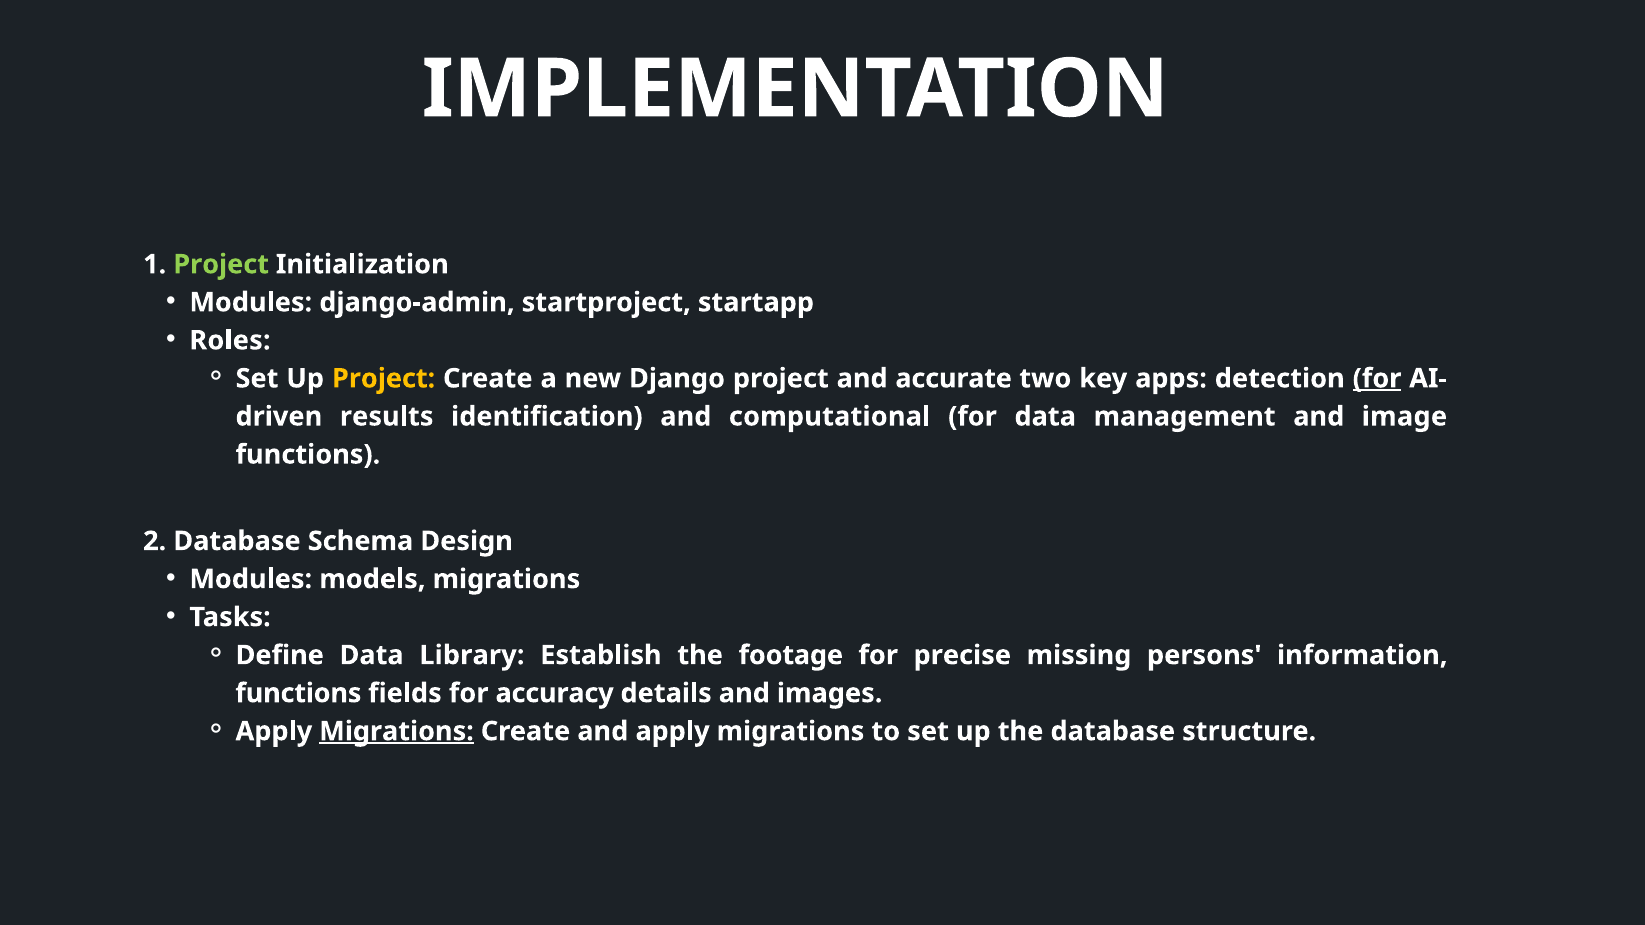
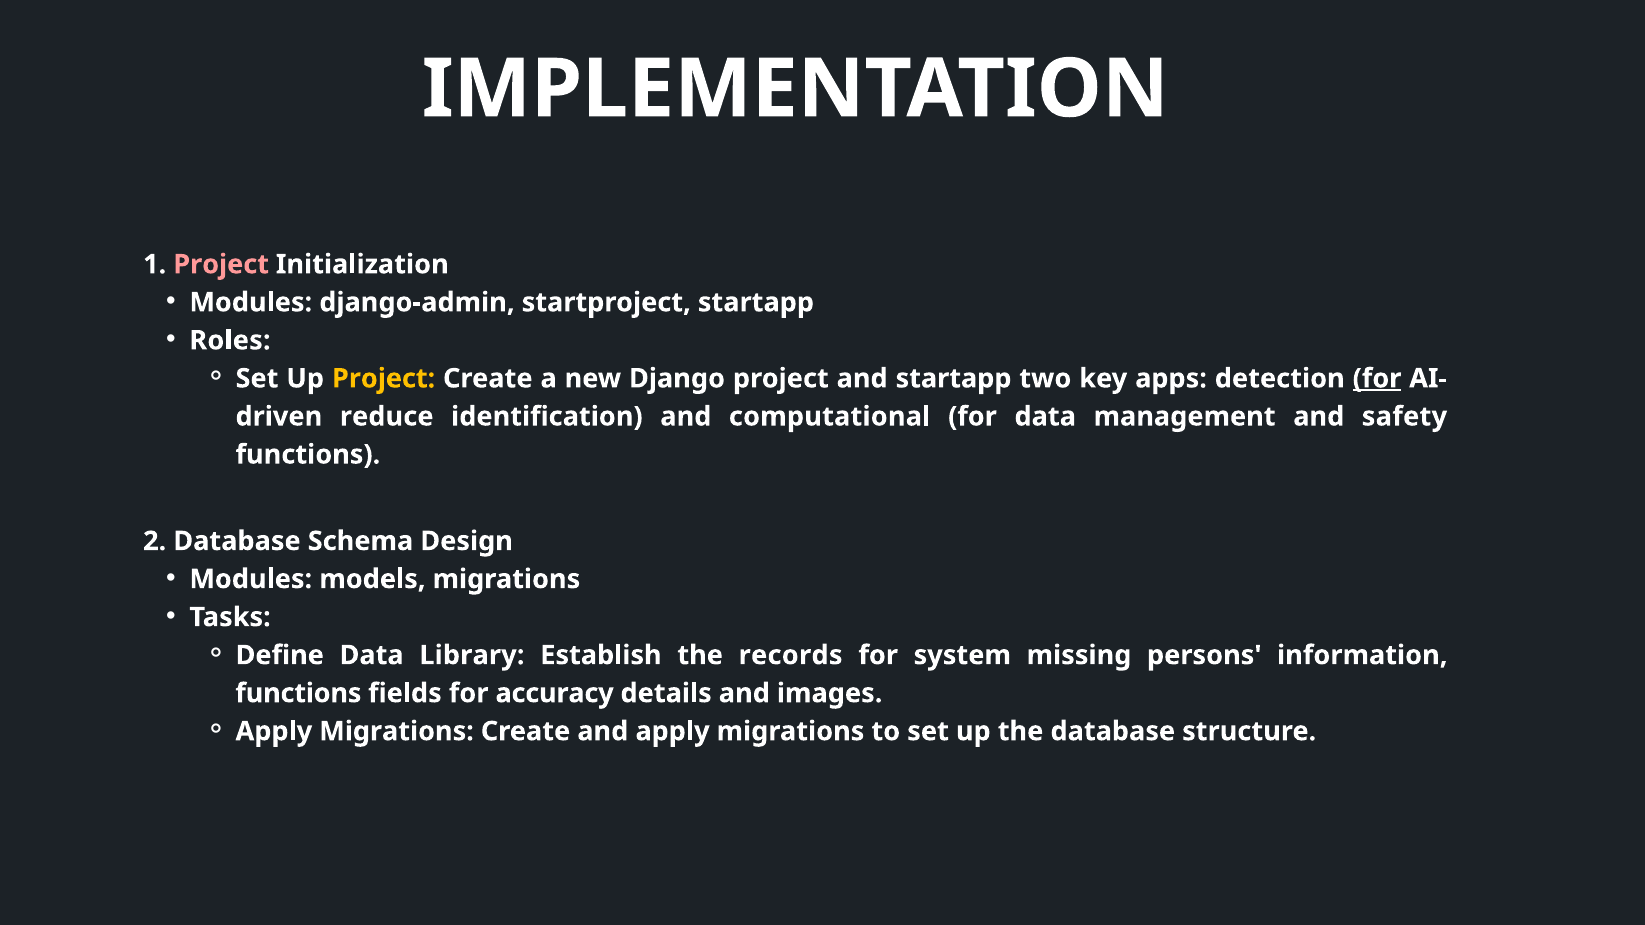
Project colour: light green -> pink (221, 264)
and accurate: accurate -> startapp (954, 379)
results: results -> reduce (387, 417)
image: image -> safety (1404, 417)
footage: footage -> records (791, 655)
precise: precise -> system (962, 655)
Migrations underline: present -> none (396, 732)
